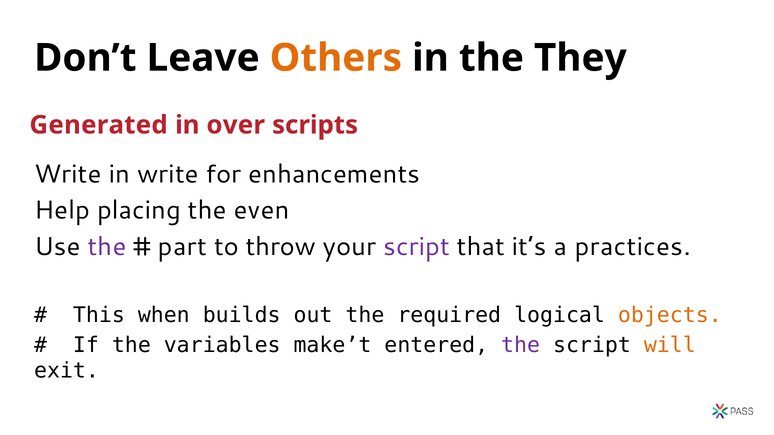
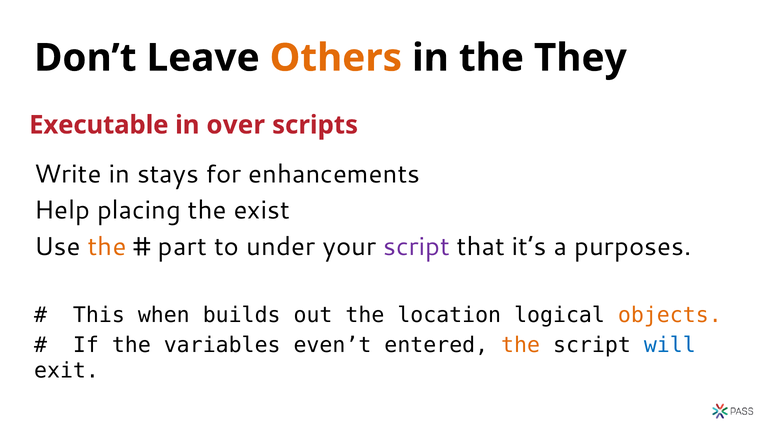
Generated: Generated -> Executable (99, 125)
in write: write -> stays (168, 175)
even: even -> exist (262, 211)
the colour: purple -> orange (107, 247)
throw: throw -> under (281, 247)
practices: practices -> purposes (633, 247)
required: required -> location (449, 315)
make’t: make’t -> even’t (332, 345)
the colour: purple -> orange (521, 345)
will colour: orange -> blue (670, 345)
